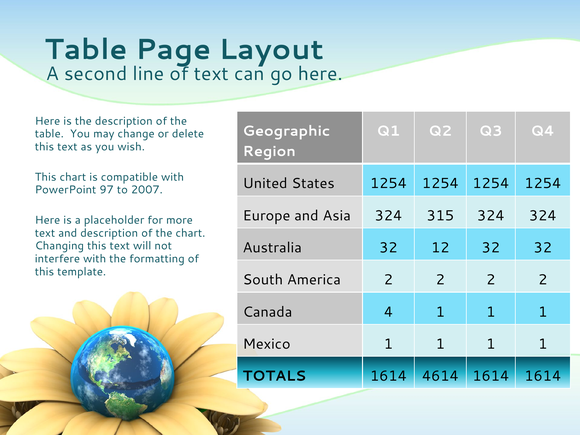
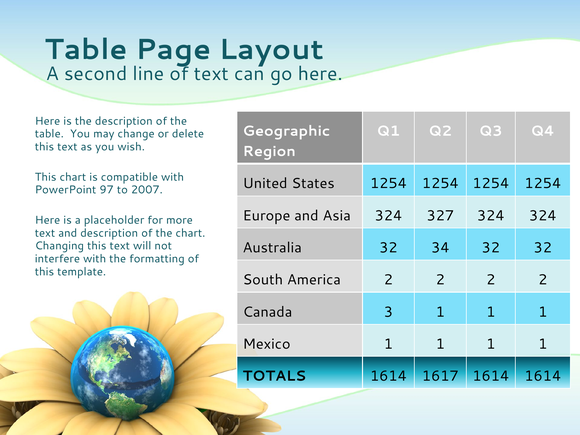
315: 315 -> 327 (440, 216)
12: 12 -> 34 (440, 248)
4: 4 -> 3 (388, 312)
4614: 4614 -> 1617 (440, 376)
